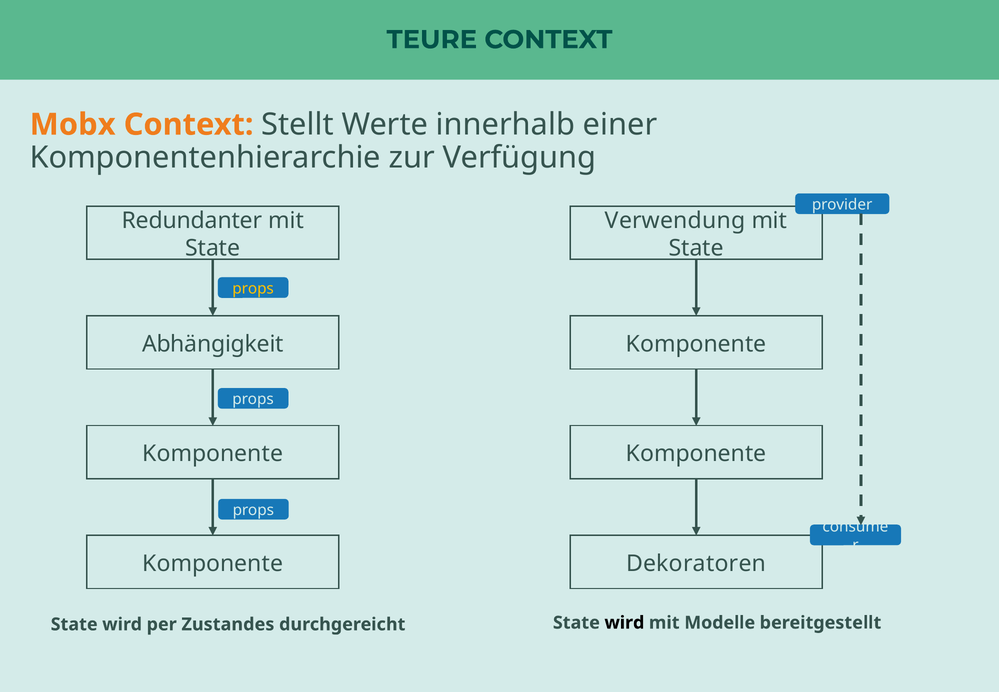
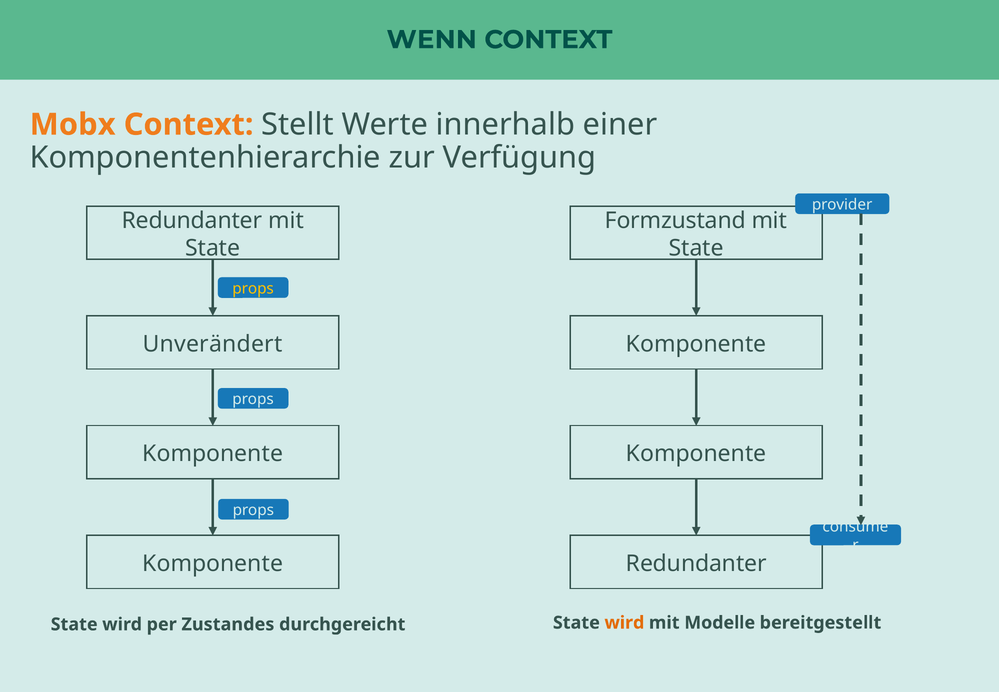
TEURE: TEURE -> WENN (432, 40)
Verwendung: Verwendung -> Formzustand (675, 220)
Abhängigkeit: Abhängigkeit -> Unverändert (213, 344)
Dekoratoren: Dekoratoren -> Redundanter (696, 563)
wird colour: black -> orange (624, 622)
